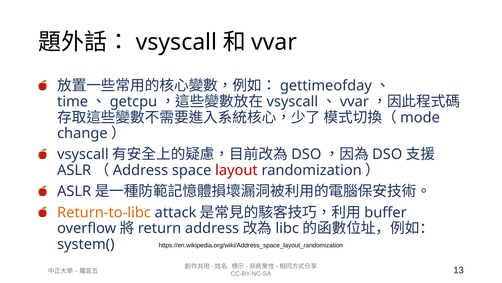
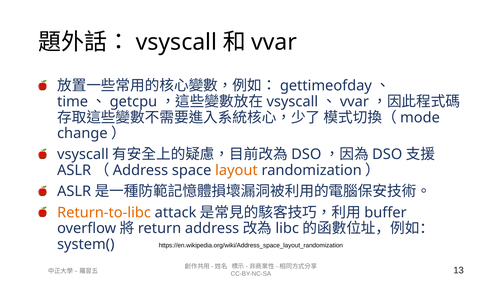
layout colour: red -> orange (236, 170)
